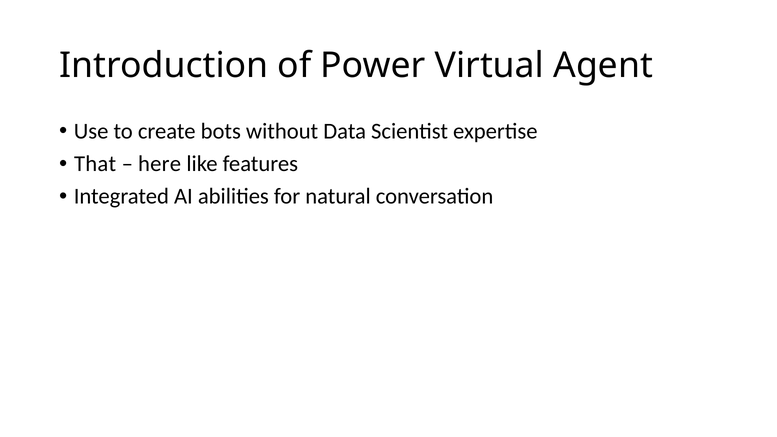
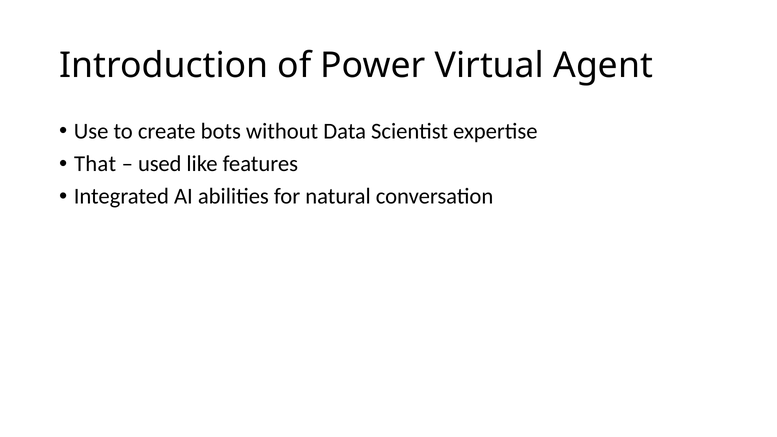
here: here -> used (160, 164)
